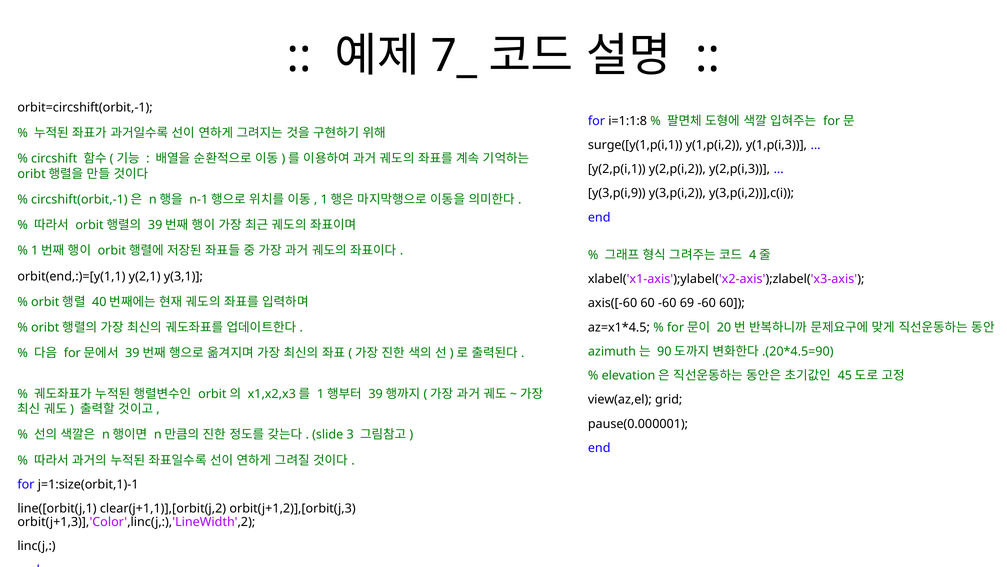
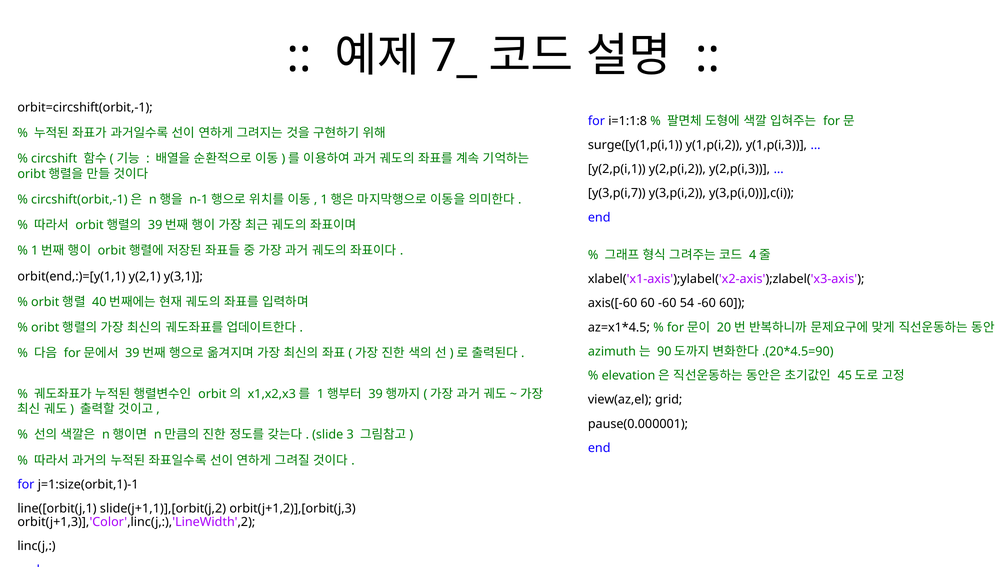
y(3,p(i,9: y(3,p(i,9 -> y(3,p(i,7 (617, 193)
y(3,p(i,2))],c(i: y(3,p(i,2))],c(i -> y(3,p(i,0))],c(i (752, 193)
69: 69 -> 54 (687, 303)
clear(j+1,1)],[orbit(j,2: clear(j+1,1)],[orbit(j,2 -> slide(j+1,1)],[orbit(j,2 (163, 508)
